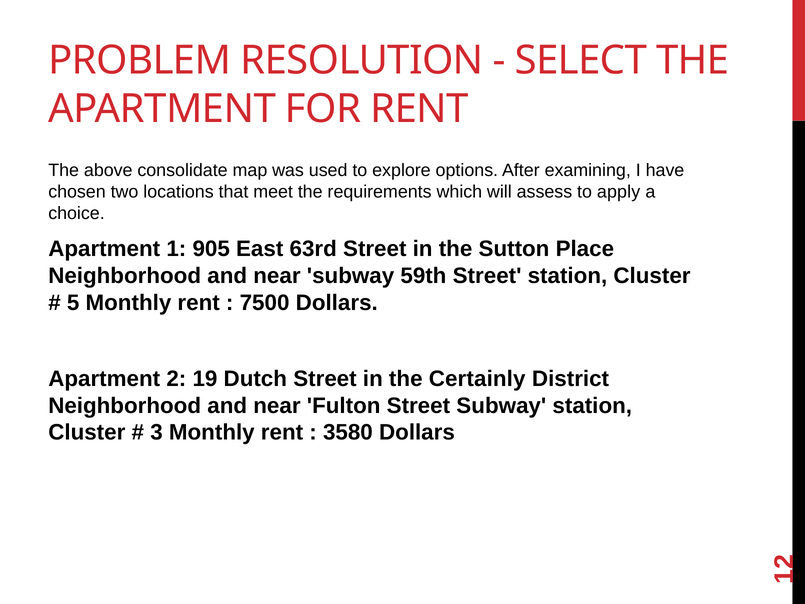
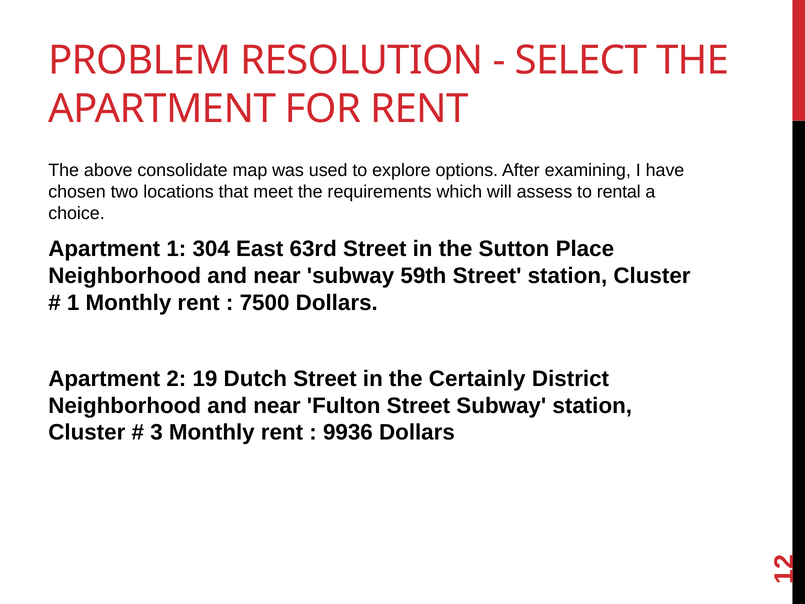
apply: apply -> rental (619, 192)
905: 905 -> 304 (211, 249)
5: 5 -> 1 (73, 303)
3580: 3580 -> 9936 (348, 432)
